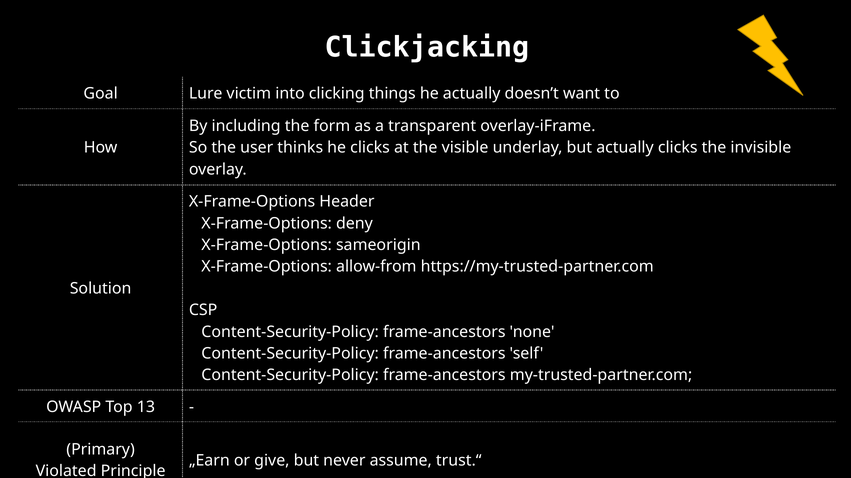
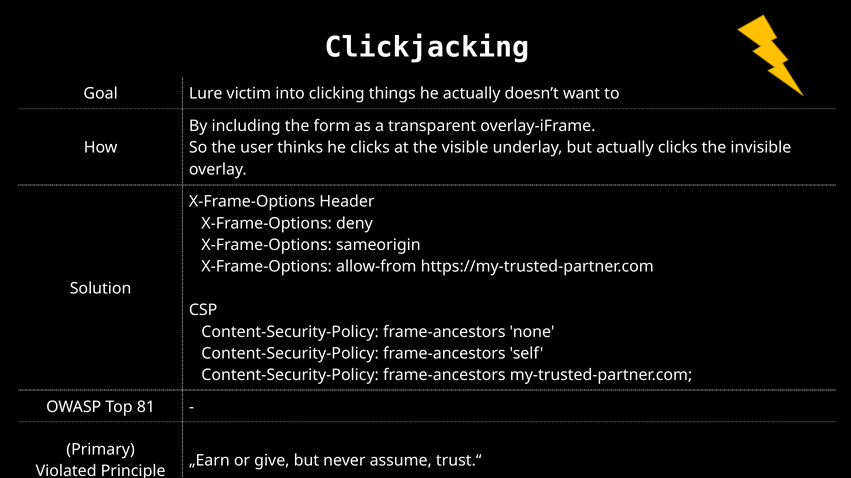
13: 13 -> 81 (146, 407)
